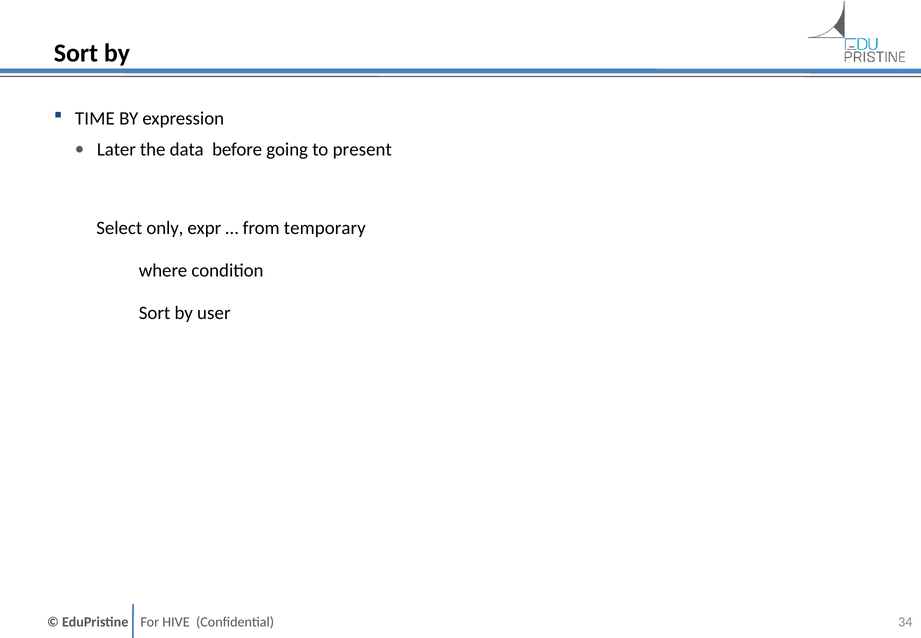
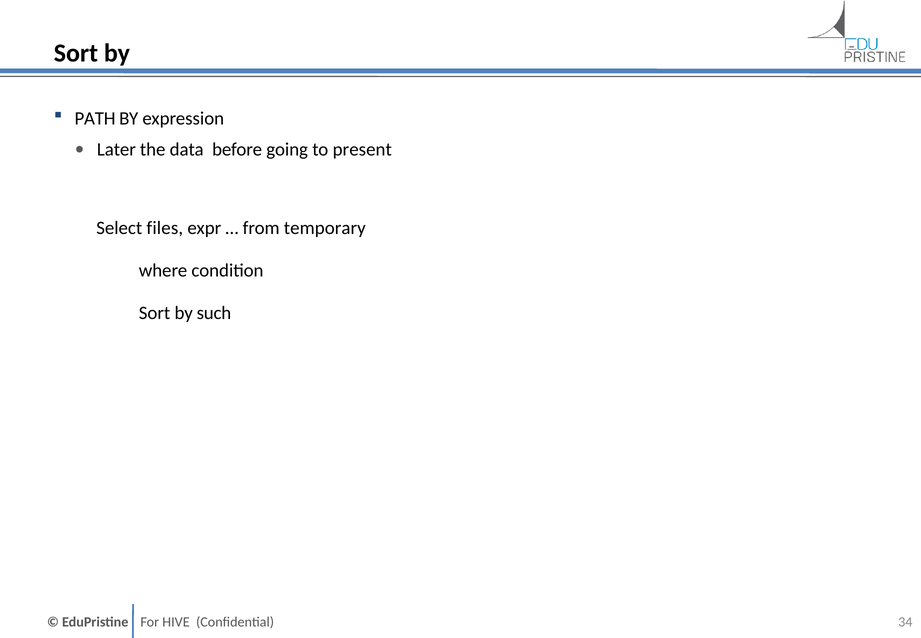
TIME: TIME -> PATH (95, 118)
only: only -> files (165, 228)
user: user -> such (214, 313)
